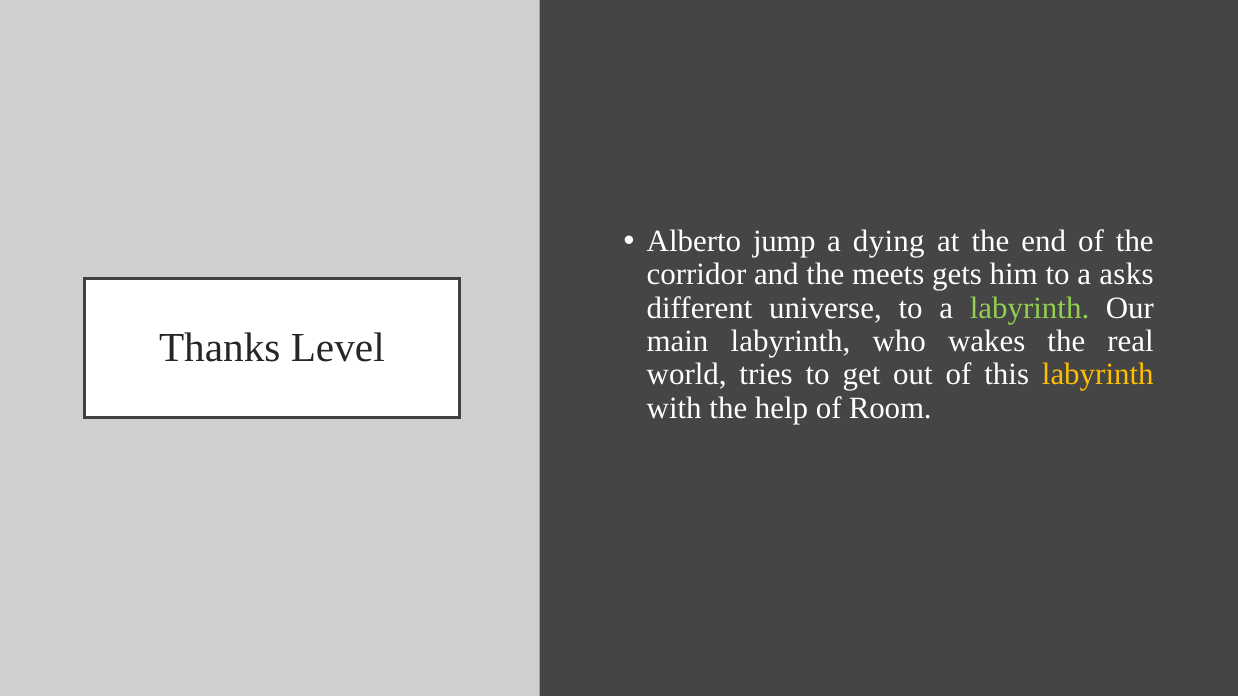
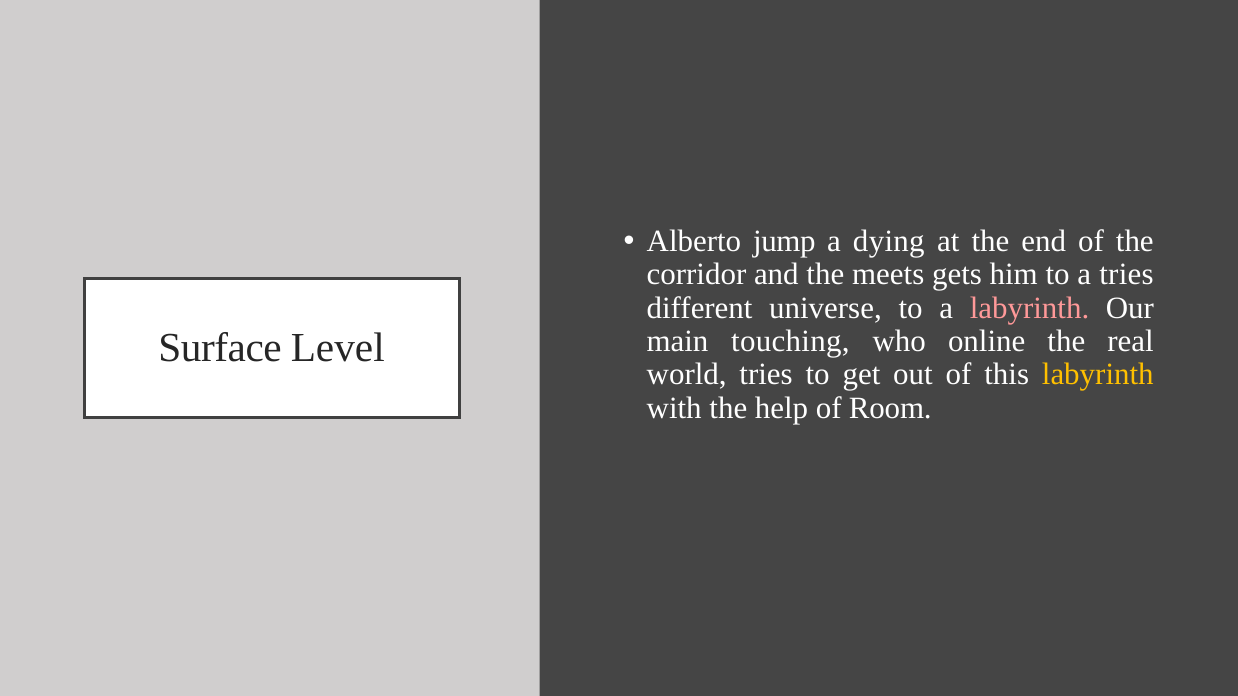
a asks: asks -> tries (1126, 275)
labyrinth colour: light green -> pink (1030, 308)
main labyrinth: labyrinth -> touching (790, 342)
wakes: wakes -> online (987, 342)
Thanks: Thanks -> Surface (220, 348)
